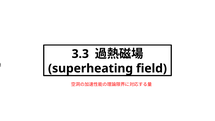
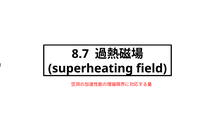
3.3: 3.3 -> 8.7 (80, 54)
